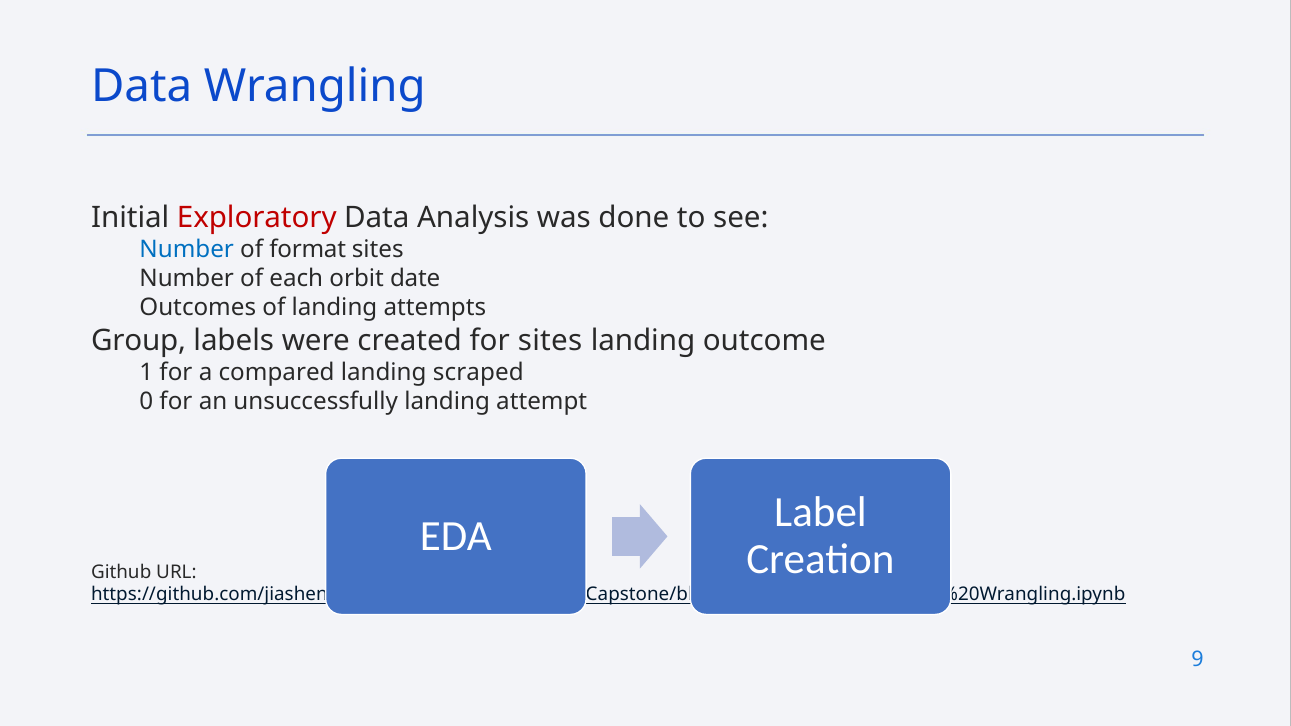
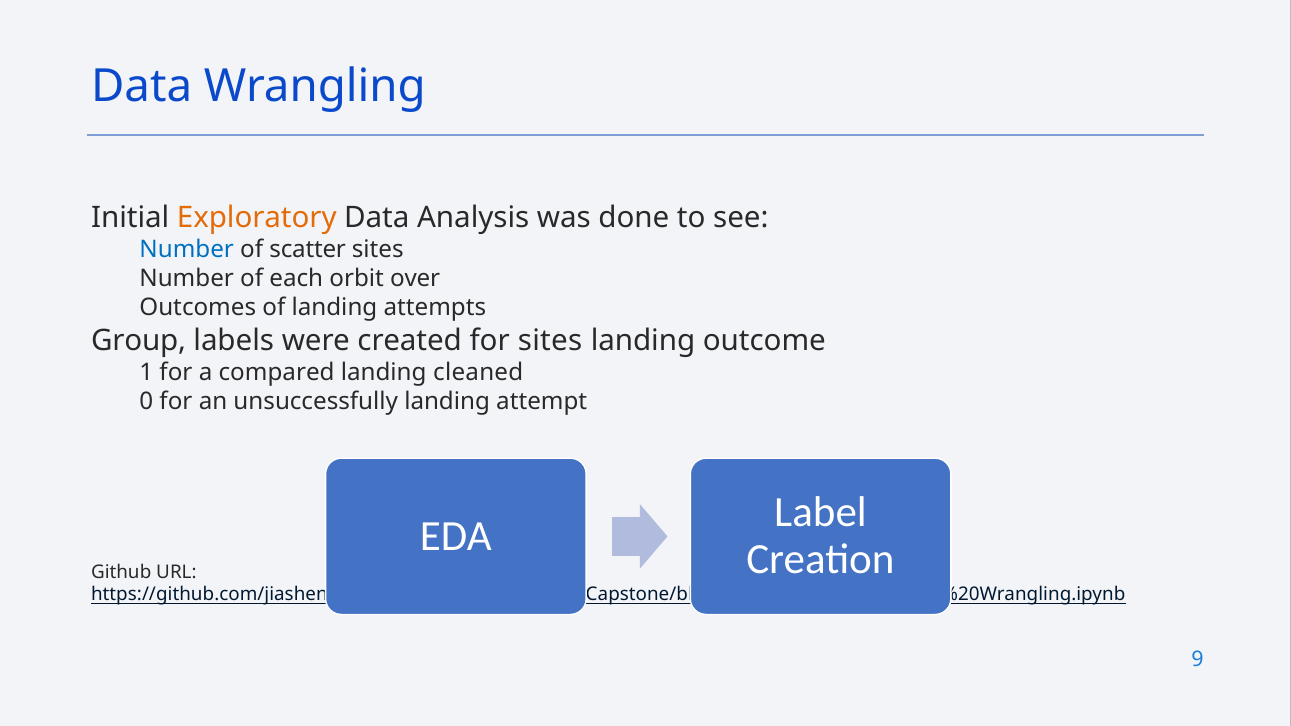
Exploratory colour: red -> orange (257, 218)
format: format -> scatter (308, 250)
date: date -> over (415, 279)
scraped: scraped -> cleaned (478, 372)
